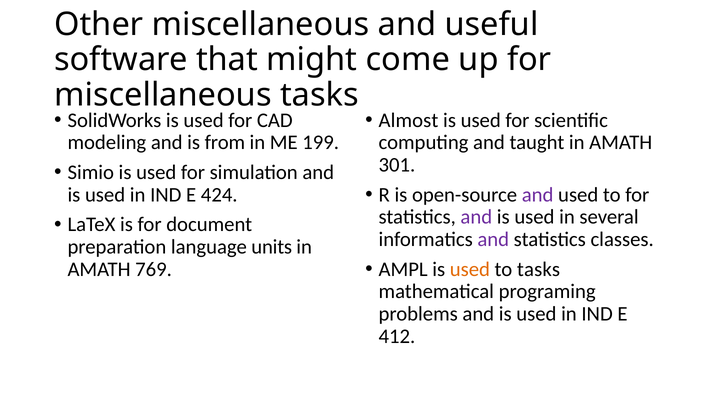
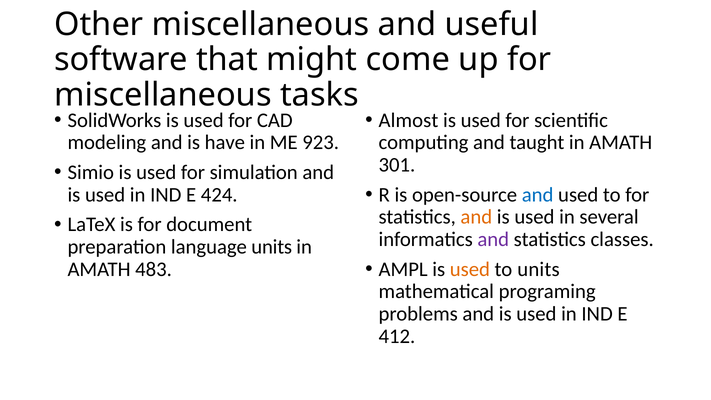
from: from -> have (225, 143)
199: 199 -> 923 (321, 143)
and colour: purple -> blue (538, 195)
and colour: purple -> orange (476, 217)
to tasks: tasks -> units (538, 269)
769: 769 -> 483 (154, 269)
